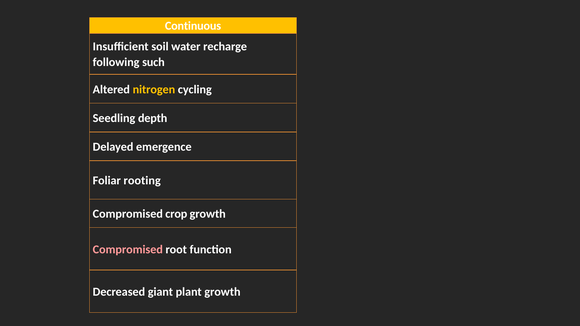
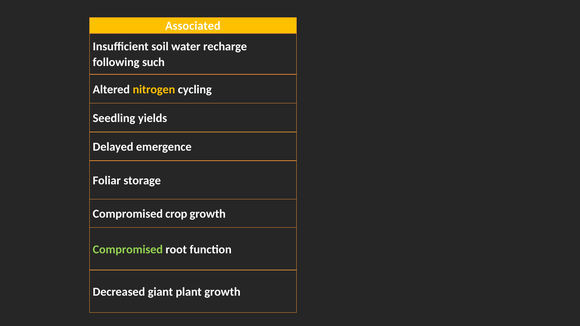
Continuous: Continuous -> Associated (193, 26)
depth: depth -> yields (153, 118)
rooting: rooting -> storage (142, 181)
Compromised colour: pink -> light green (128, 250)
